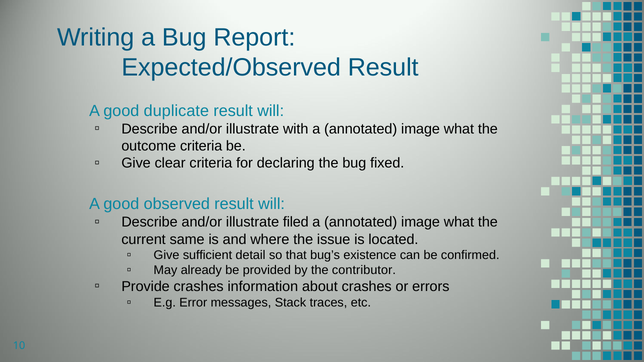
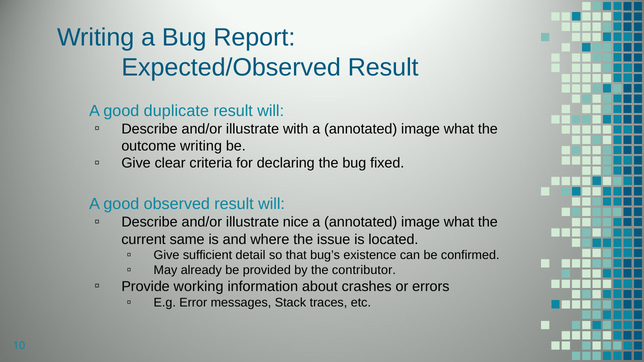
outcome criteria: criteria -> writing (201, 146)
filed: filed -> nice (296, 222)
Provide crashes: crashes -> working (199, 287)
